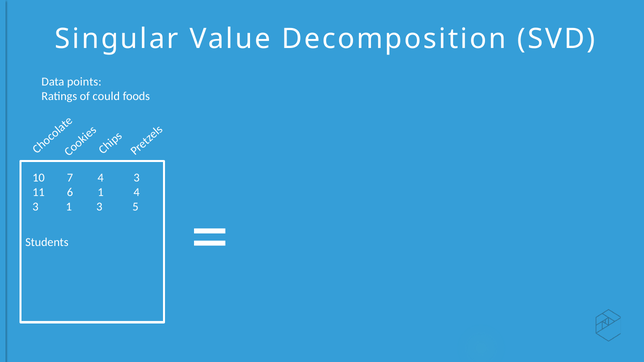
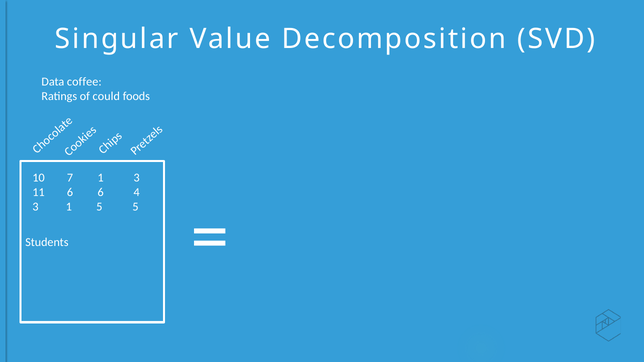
points: points -> coffee (84, 82)
7 4: 4 -> 1 (101, 178)
6 1: 1 -> 6 (101, 192)
1 3: 3 -> 5 (99, 207)
